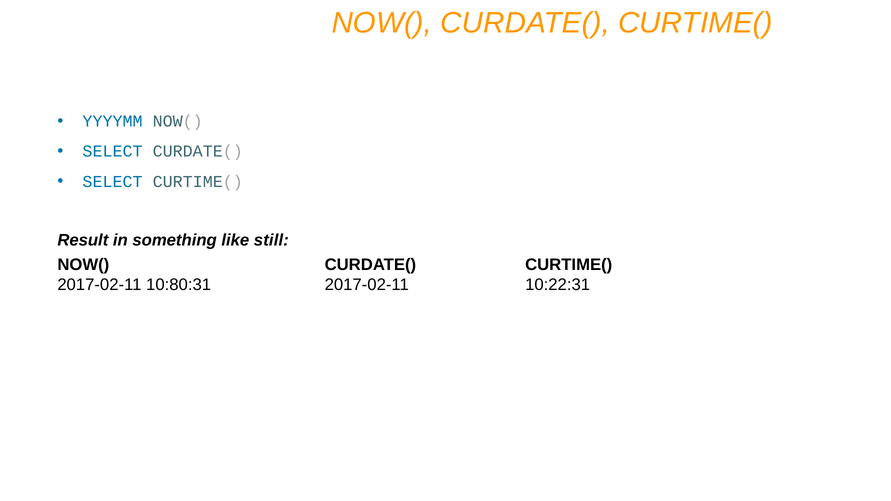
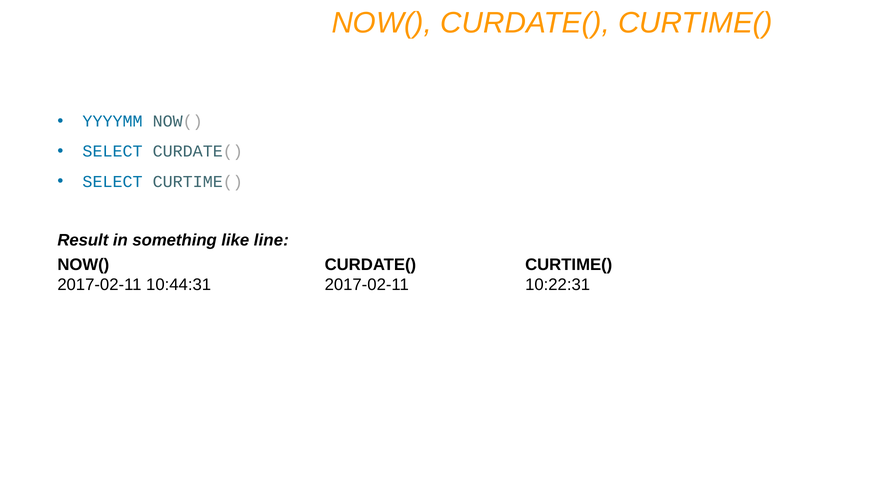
still: still -> line (271, 240)
10:80:31: 10:80:31 -> 10:44:31 (179, 285)
